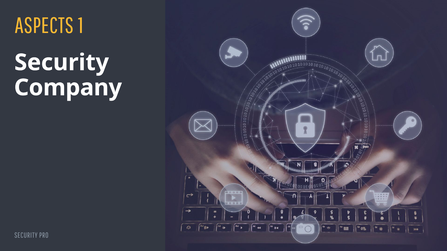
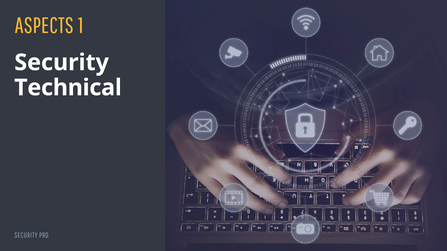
Company: Company -> Technical (68, 88)
